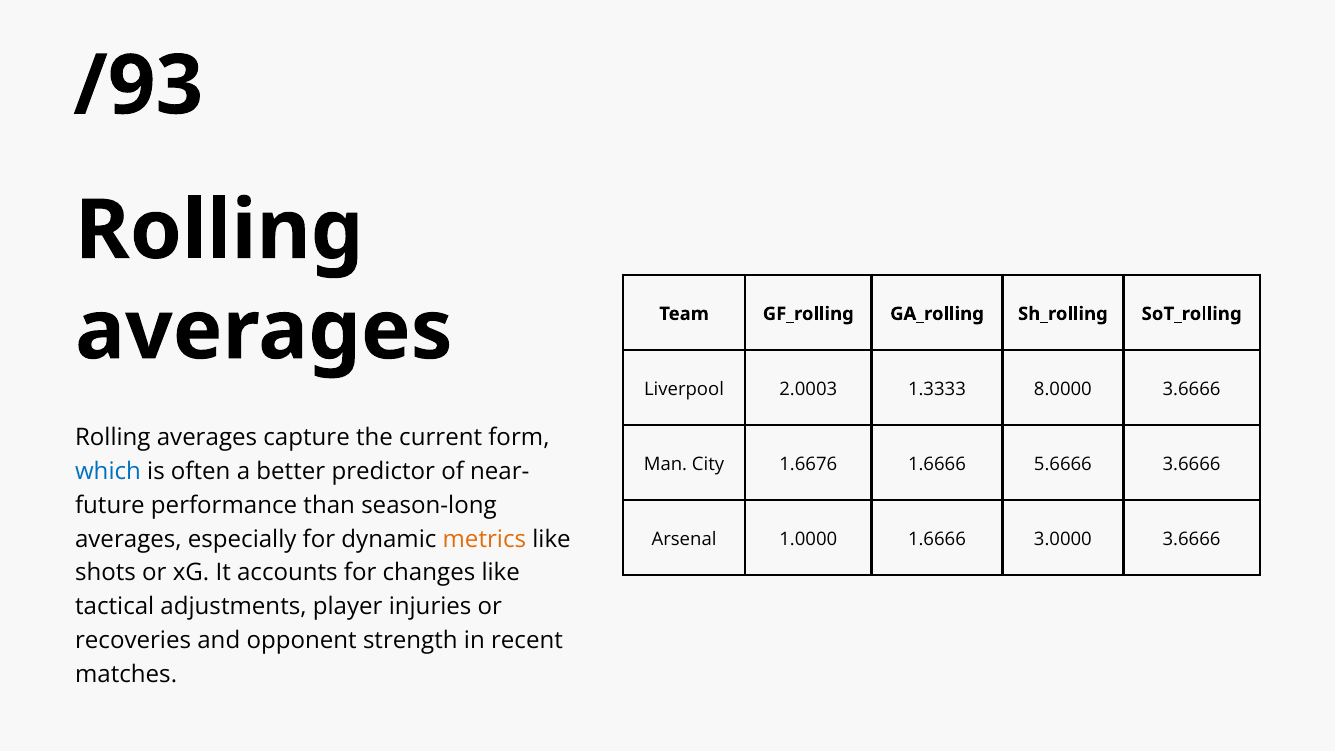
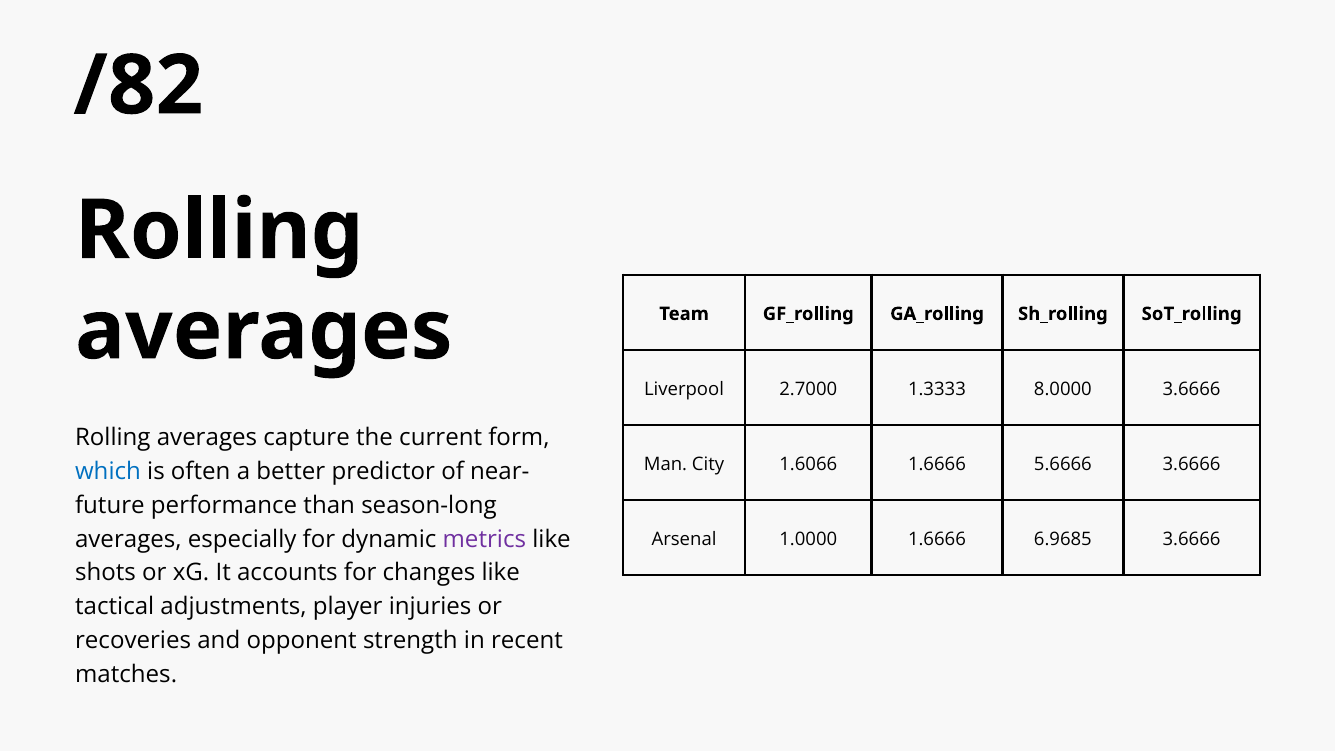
/93: /93 -> /82 (138, 86)
2.0003: 2.0003 -> 2.7000 (808, 389)
1.6676: 1.6676 -> 1.6066 (808, 464)
metrics colour: orange -> purple (484, 539)
3.0000: 3.0000 -> 6.9685 (1063, 539)
